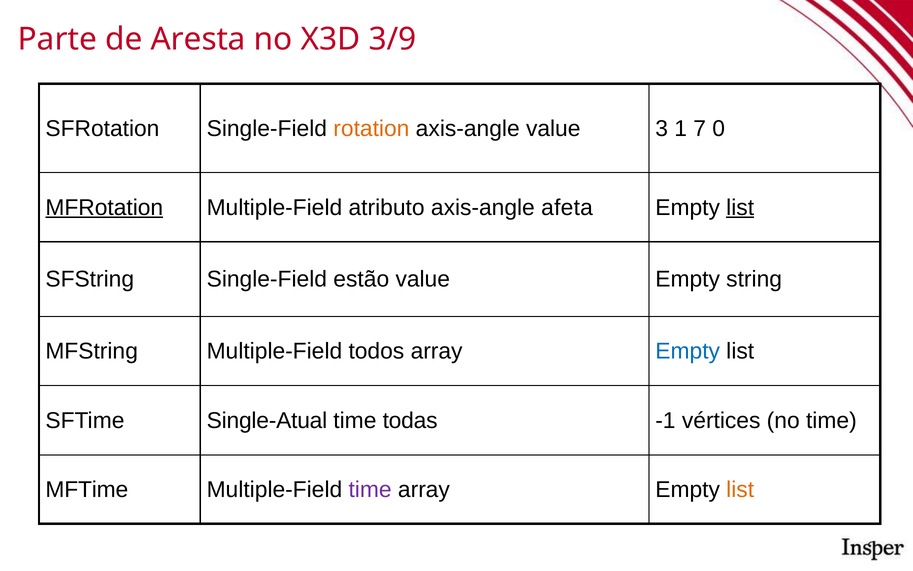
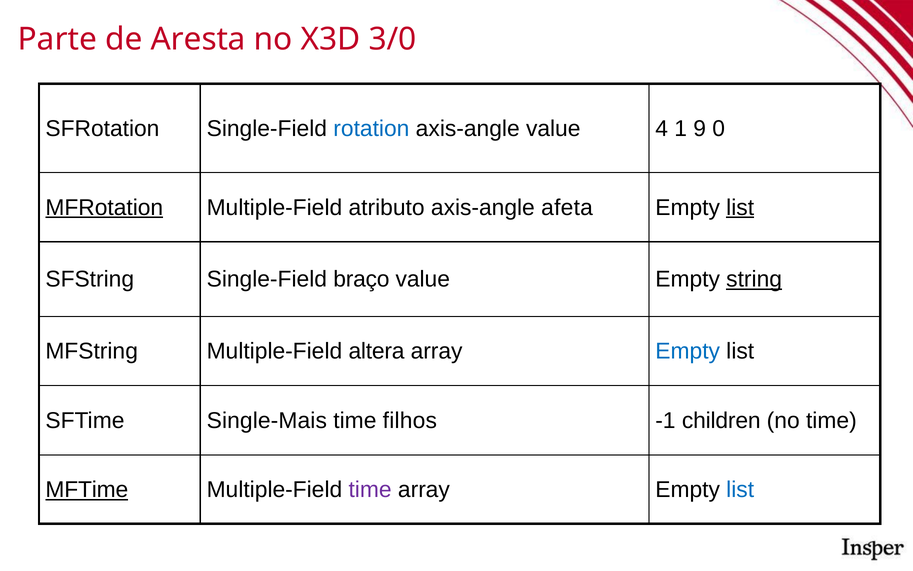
3/9: 3/9 -> 3/0 (393, 39)
rotation colour: orange -> blue (371, 128)
3: 3 -> 4 (662, 128)
7: 7 -> 9 (700, 128)
estão: estão -> braço (361, 279)
string underline: none -> present (754, 279)
todos: todos -> altera (376, 351)
Single-Atual: Single-Atual -> Single-Mais (267, 420)
todas: todas -> filhos (410, 420)
vértices: vértices -> children (721, 420)
MFTime underline: none -> present (87, 489)
list colour: orange -> blue (740, 489)
